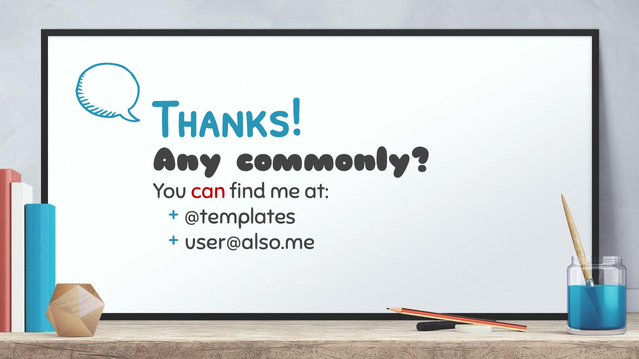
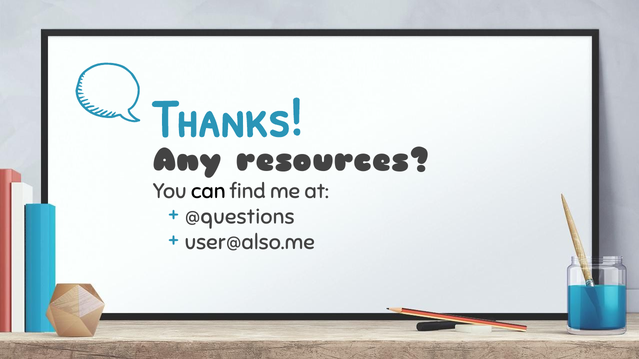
commonly: commonly -> resources (333, 160)
can colour: red -> black (208, 191)
@templates: @templates -> @questions (240, 217)
